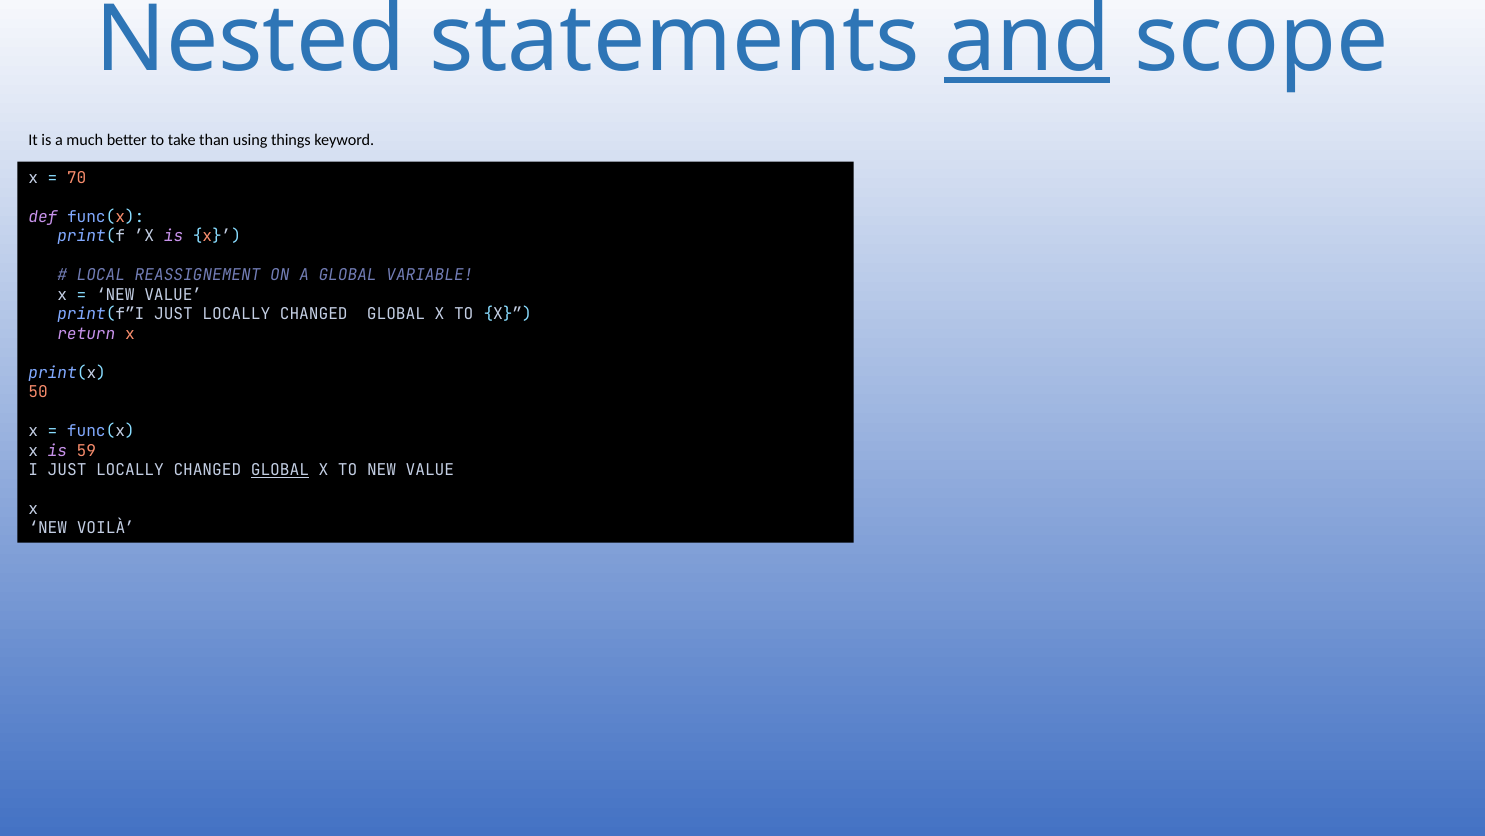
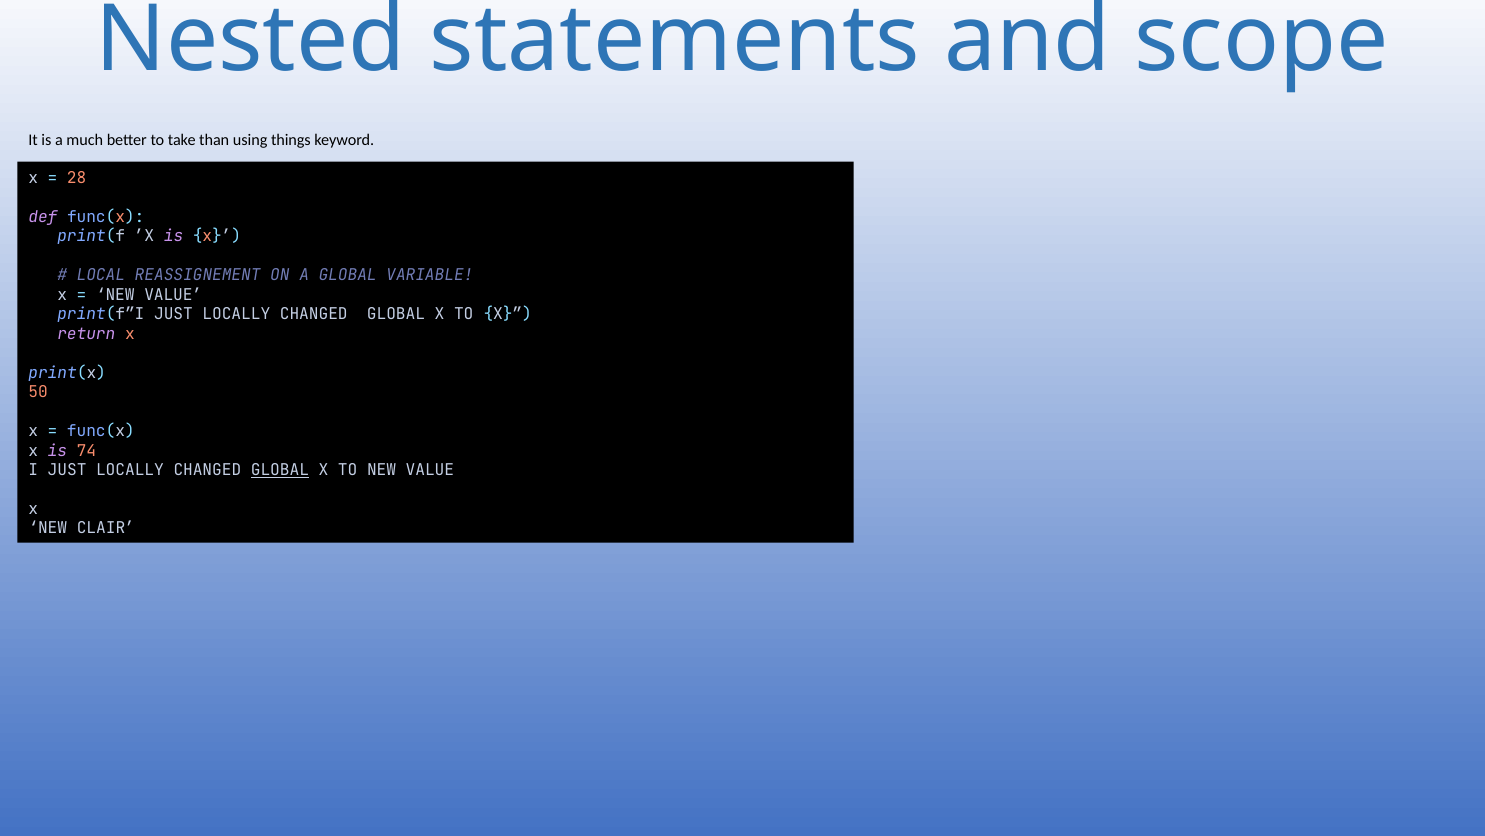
and underline: present -> none (1027, 40)
70: 70 -> 28 (77, 178)
59: 59 -> 74 (86, 450)
VOILÀ: VOILÀ -> CLAIR (106, 528)
